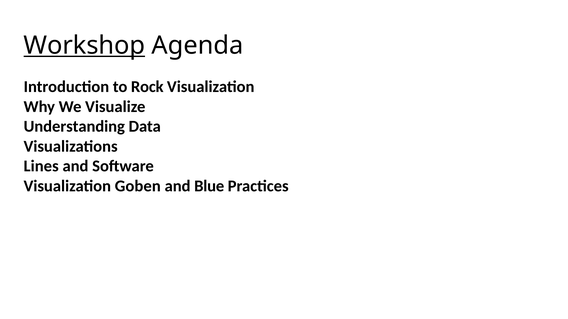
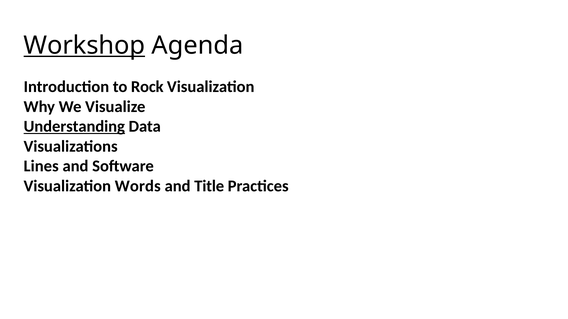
Understanding underline: none -> present (74, 127)
Goben: Goben -> Words (138, 186)
Blue: Blue -> Title (209, 186)
